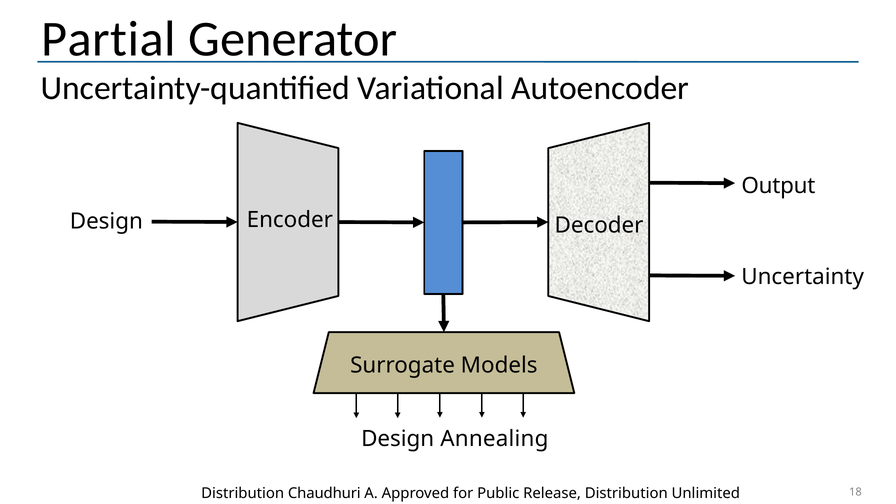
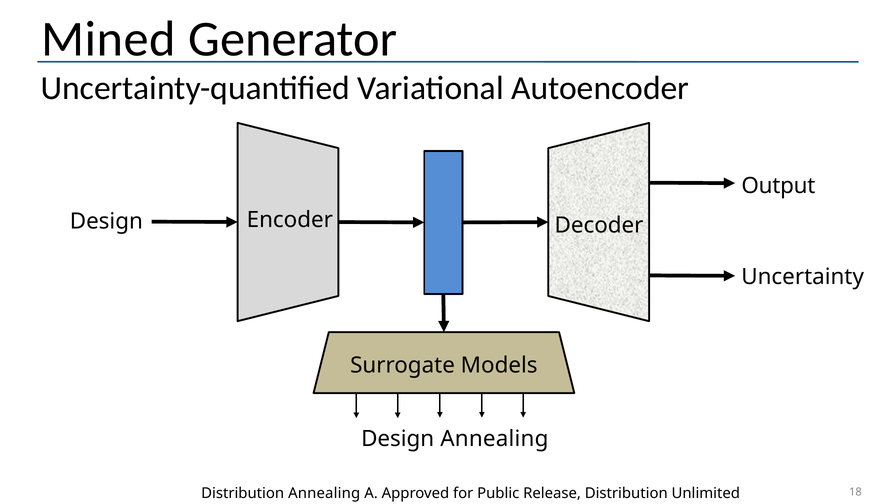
Partial: Partial -> Mined (109, 39)
Distribution Chaudhuri: Chaudhuri -> Annealing (324, 493)
